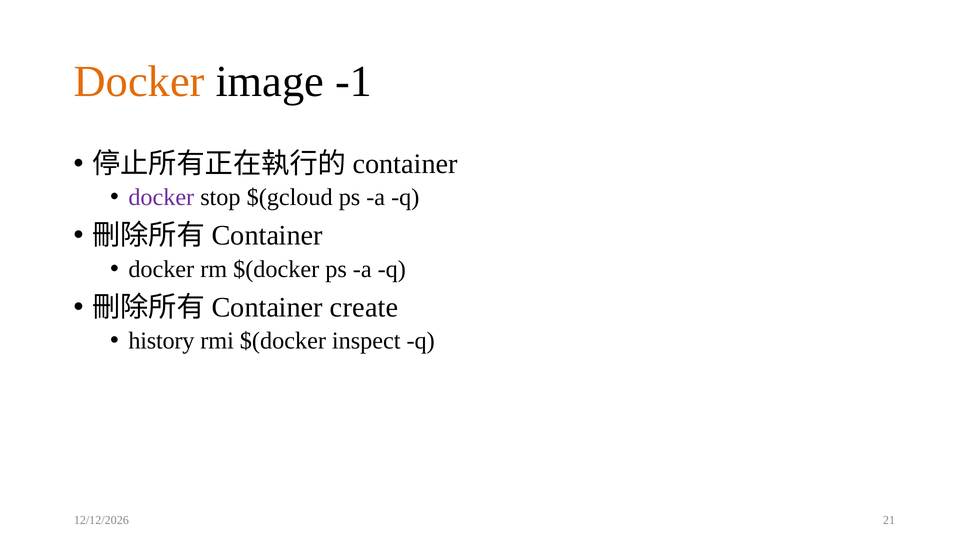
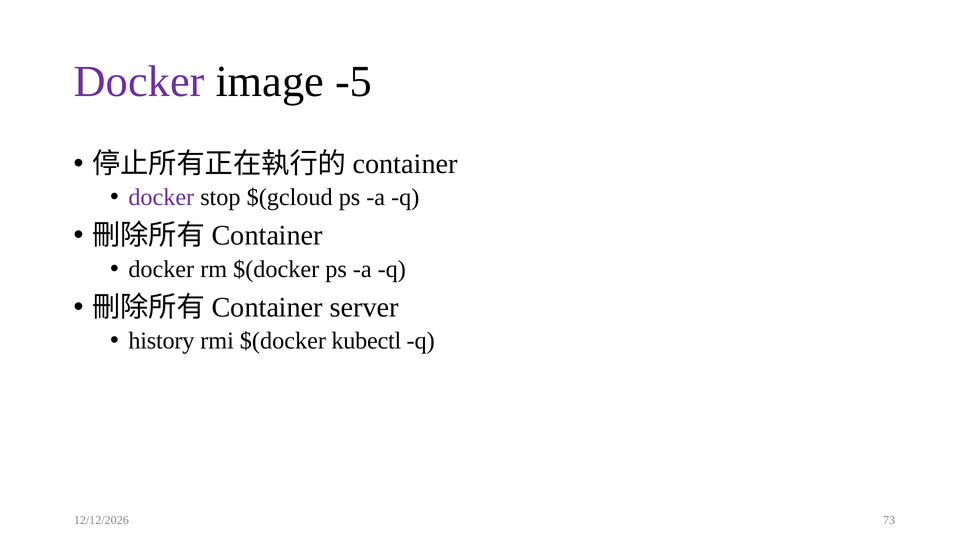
Docker colour: orange -> purple (139, 81)
-1: -1 -> -5 (354, 81)
create: create -> server (364, 307)
inspect: inspect -> kubectl (366, 341)
21: 21 -> 73 (889, 521)
